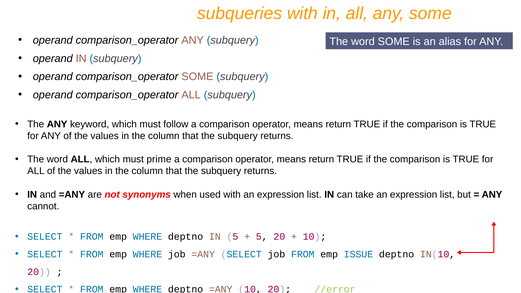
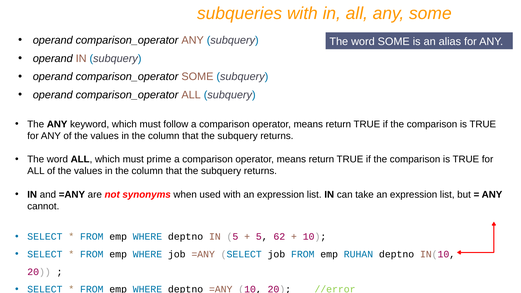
5 20: 20 -> 62 (279, 237)
ISSUE: ISSUE -> RUHAN (358, 254)
